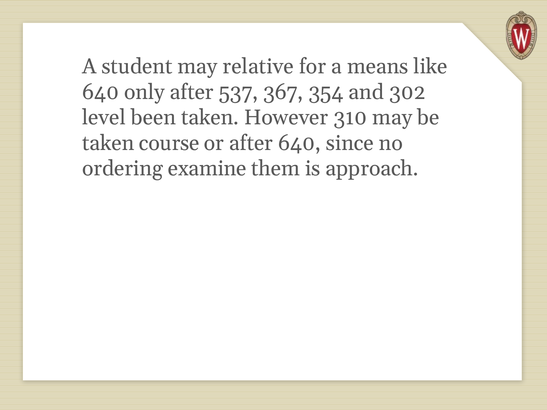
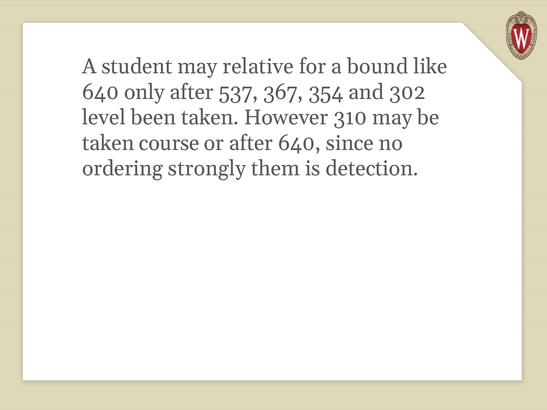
means: means -> bound (378, 67)
examine: examine -> strongly (207, 169)
approach: approach -> detection (372, 169)
